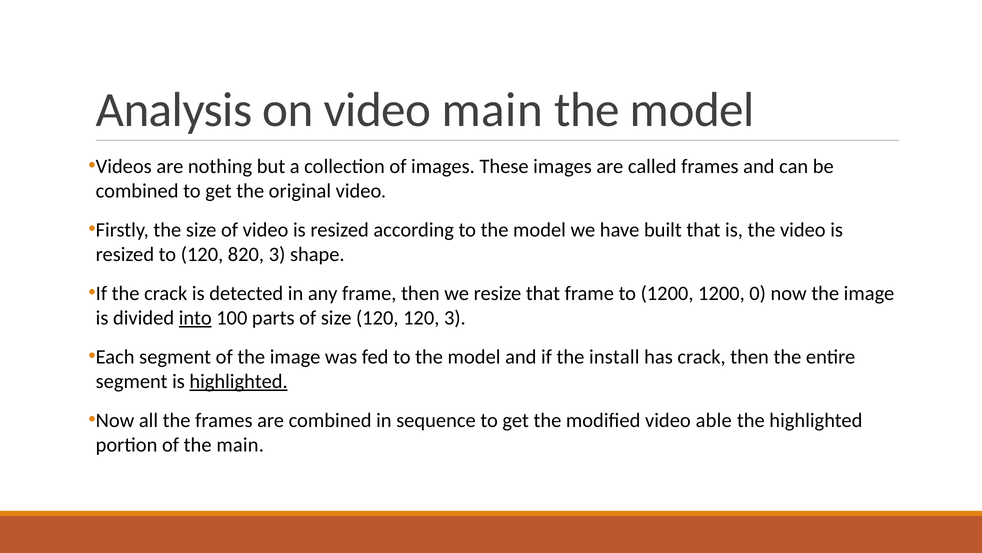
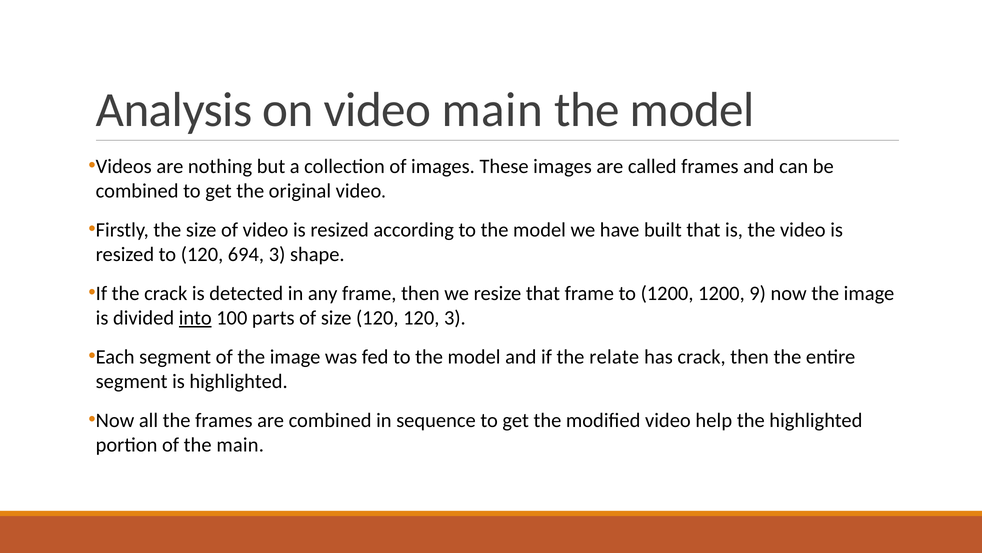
820: 820 -> 694 (246, 254)
0: 0 -> 9 (758, 293)
install: install -> relate (614, 356)
highlighted underline: present -> none (239, 381)
able: able -> help (714, 420)
